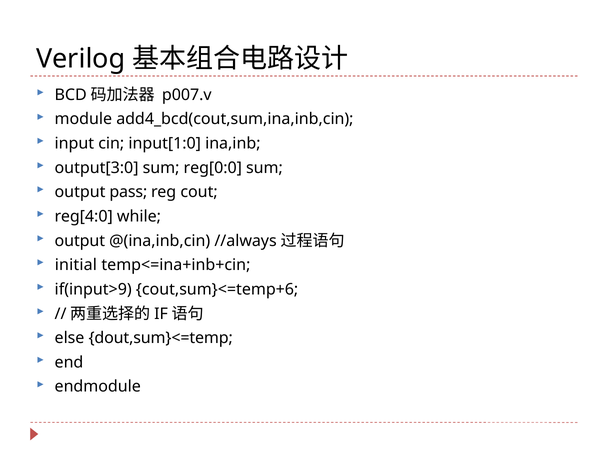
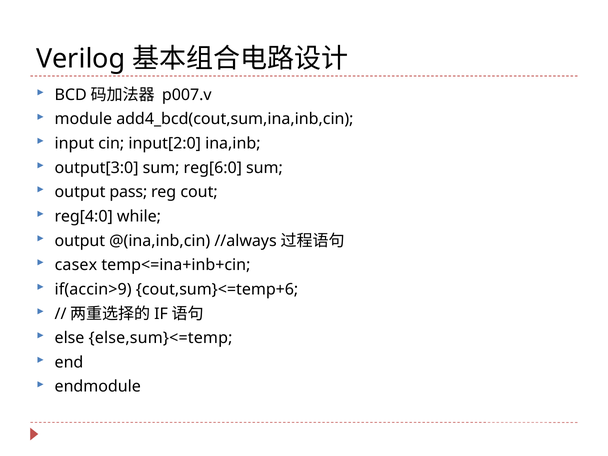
input[1:0: input[1:0 -> input[2:0 (165, 144)
reg[0:0: reg[0:0 -> reg[6:0 (213, 168)
initial: initial -> casex (76, 265)
if(input>9: if(input>9 -> if(accin>9 (93, 289)
dout,sum}<=temp: dout,sum}<=temp -> else,sum}<=temp (161, 338)
